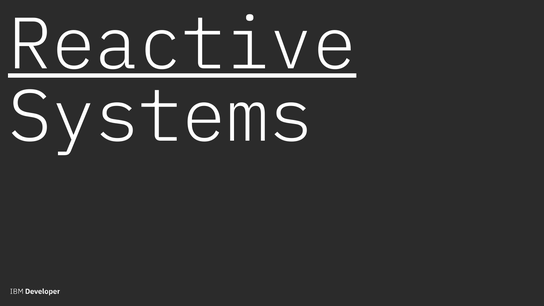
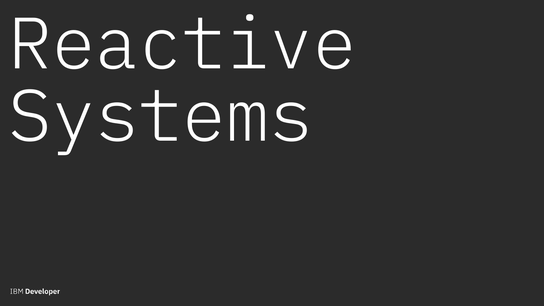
Reactive underline: present -> none (182, 44)
